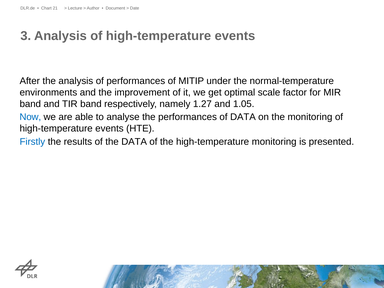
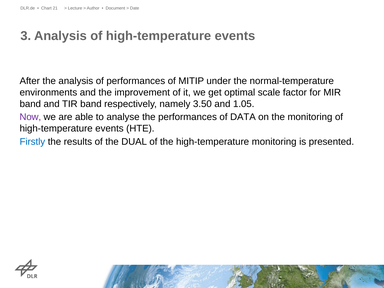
1.27: 1.27 -> 3.50 (202, 104)
Now colour: blue -> purple (30, 117)
the DATA: DATA -> DUAL (134, 142)
